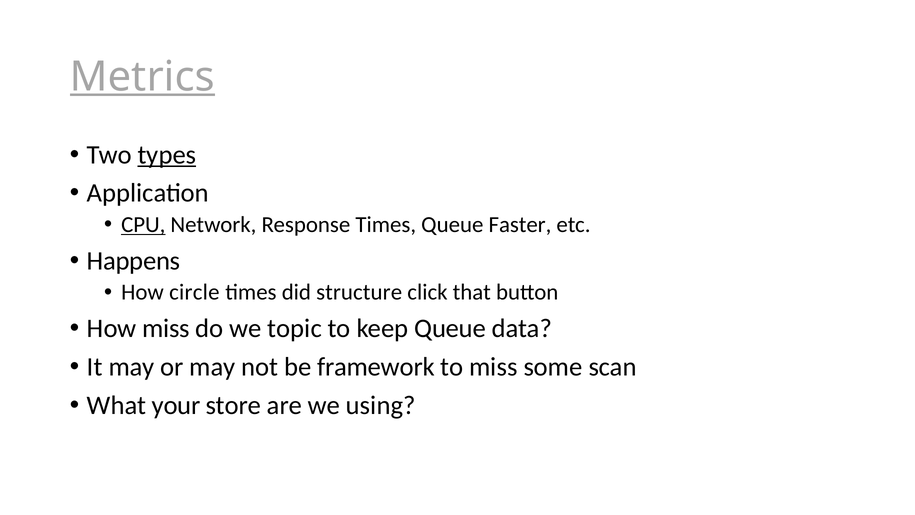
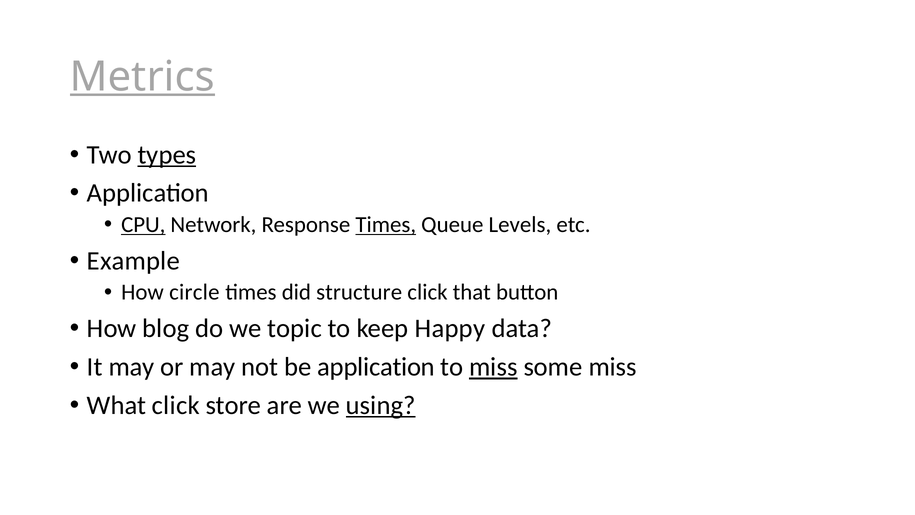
Times underline: none -> present (386, 225)
Faster: Faster -> Levels (520, 225)
Happens: Happens -> Example (133, 261)
How miss: miss -> blog (166, 328)
keep Queue: Queue -> Happy (450, 328)
be framework: framework -> application (376, 367)
miss underline: none -> present (493, 367)
some scan: scan -> miss (613, 367)
What your: your -> click (176, 405)
using underline: none -> present (381, 405)
